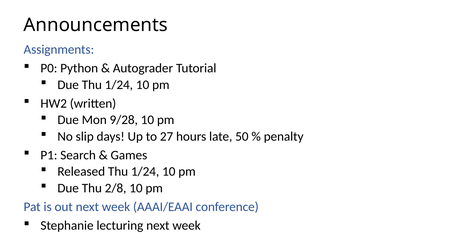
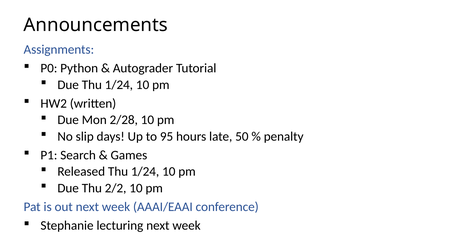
9/28: 9/28 -> 2/28 (124, 120)
27: 27 -> 95 (167, 137)
2/8: 2/8 -> 2/2 (116, 189)
